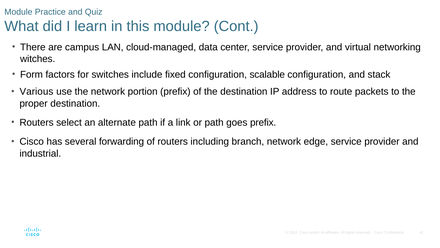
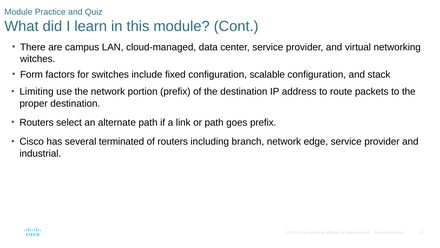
Various: Various -> Limiting (37, 92)
forwarding: forwarding -> terminated (122, 141)
